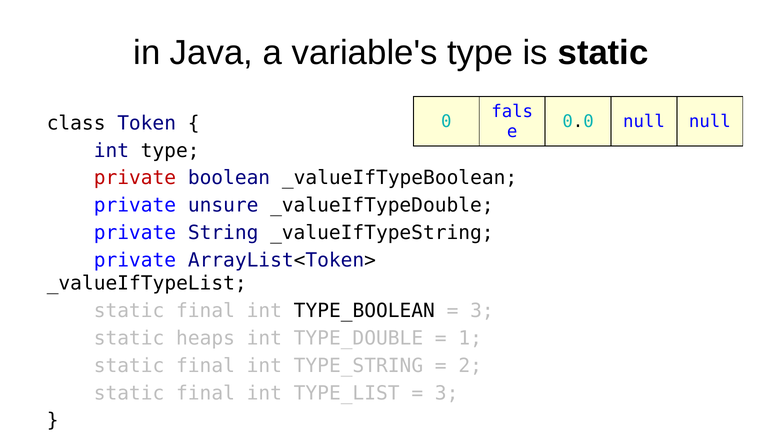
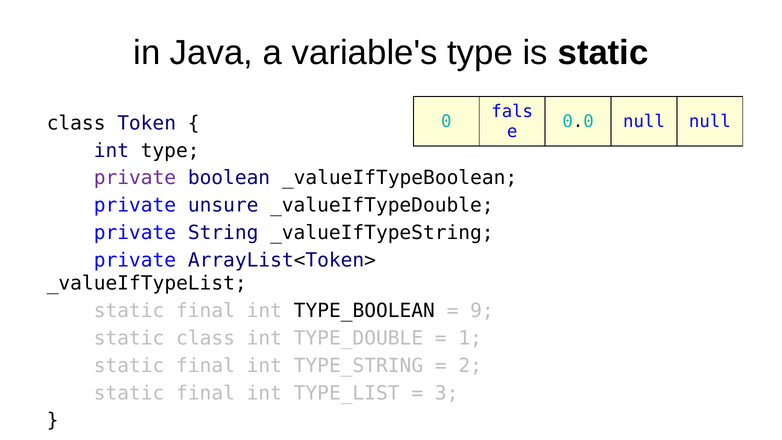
private colour: red -> purple (135, 178)
3: 3 -> 9 (482, 311)
heaps: heaps -> class (206, 338)
